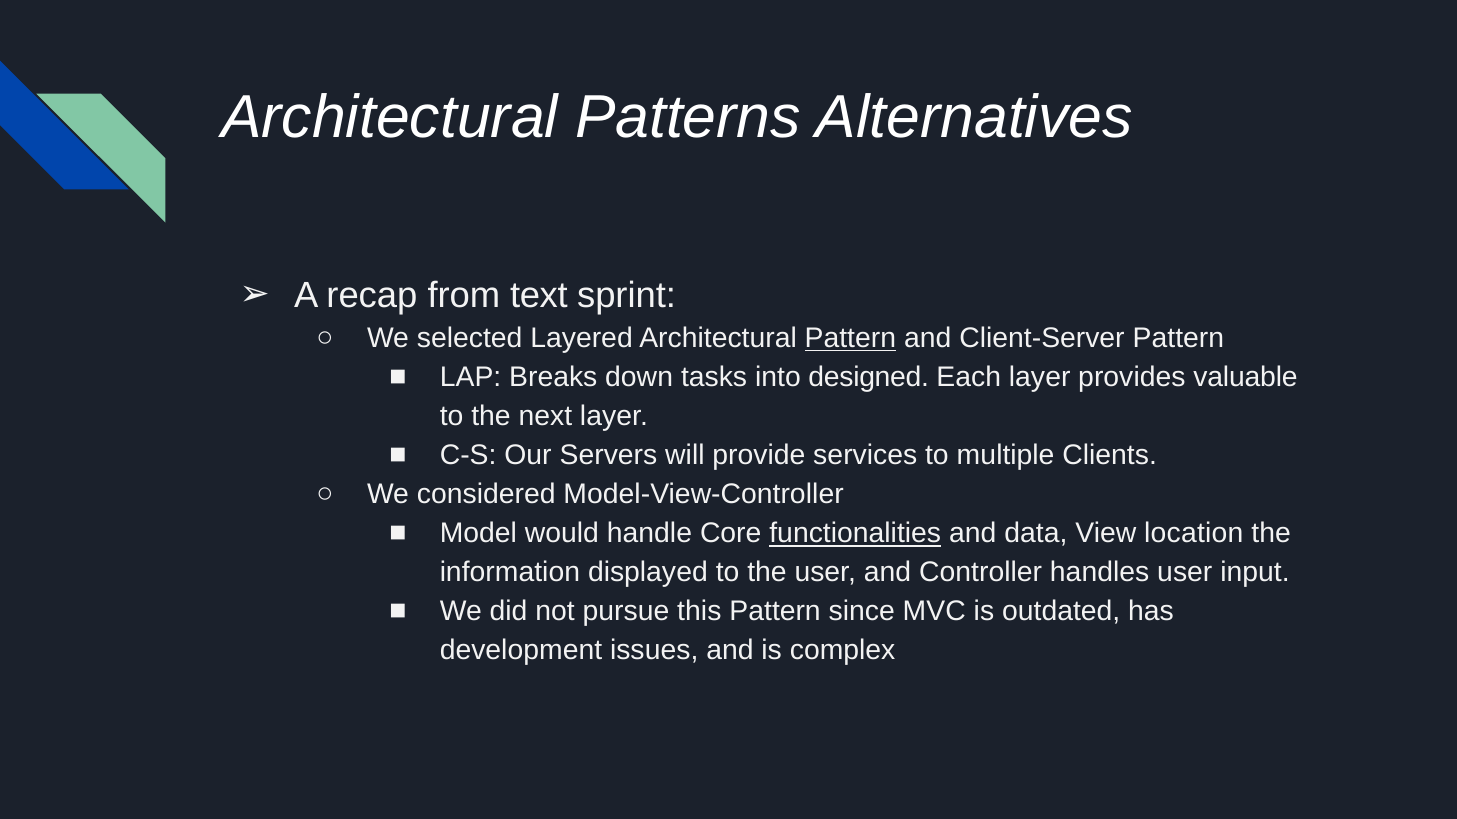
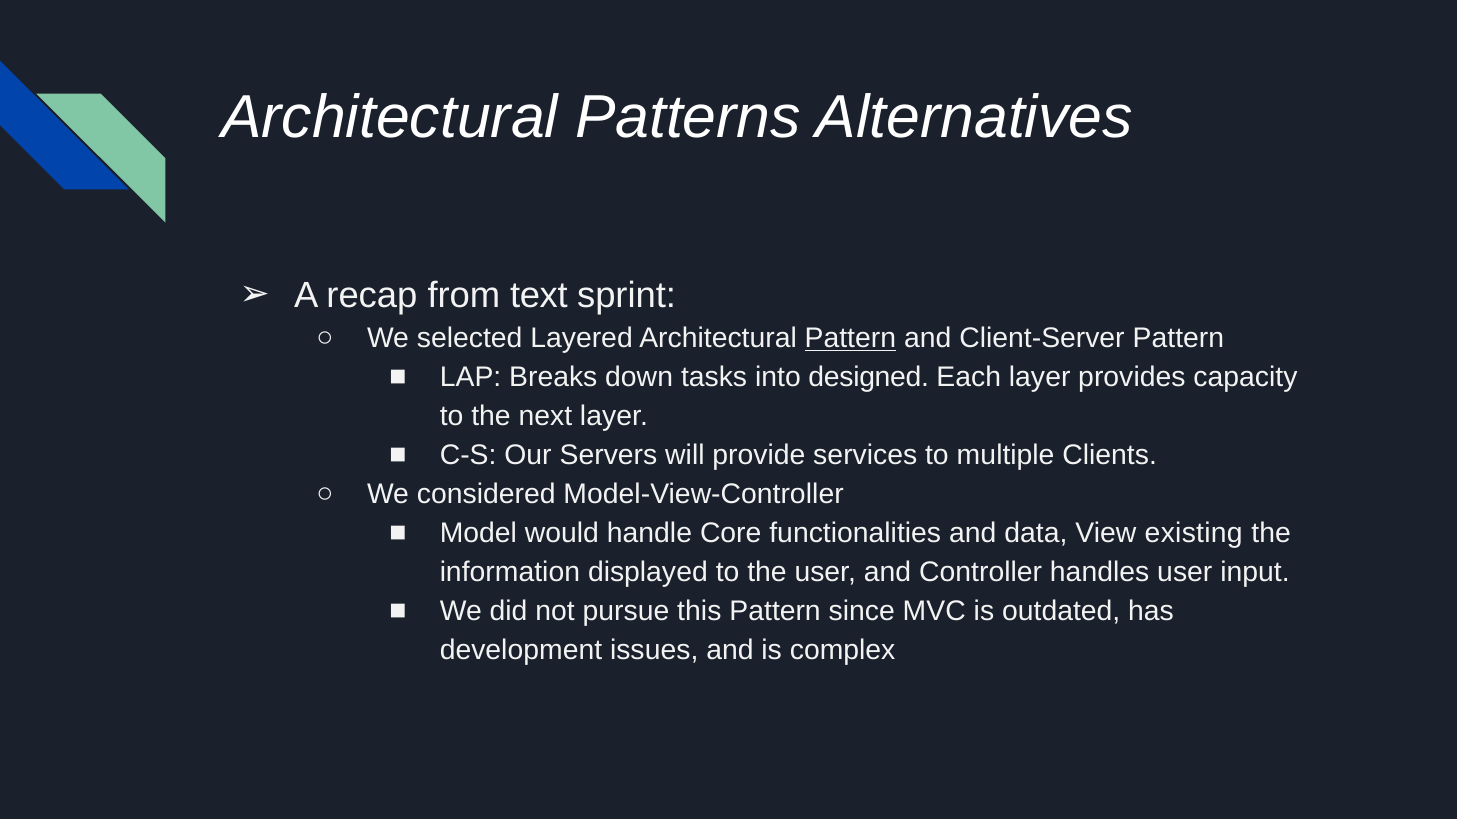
valuable: valuable -> capacity (1245, 378)
functionalities underline: present -> none (855, 534)
location: location -> existing (1194, 534)
